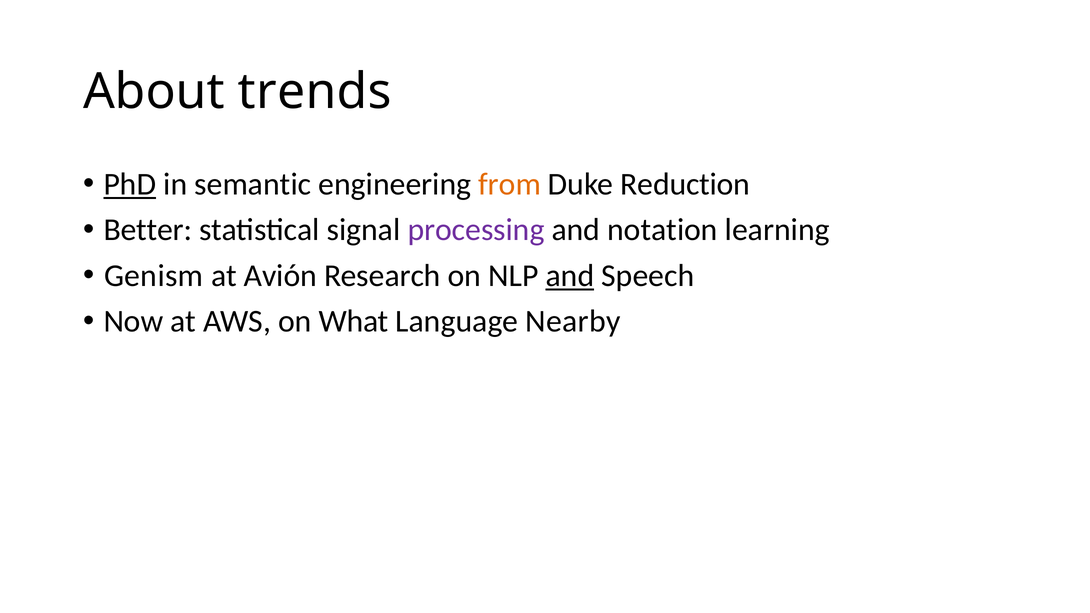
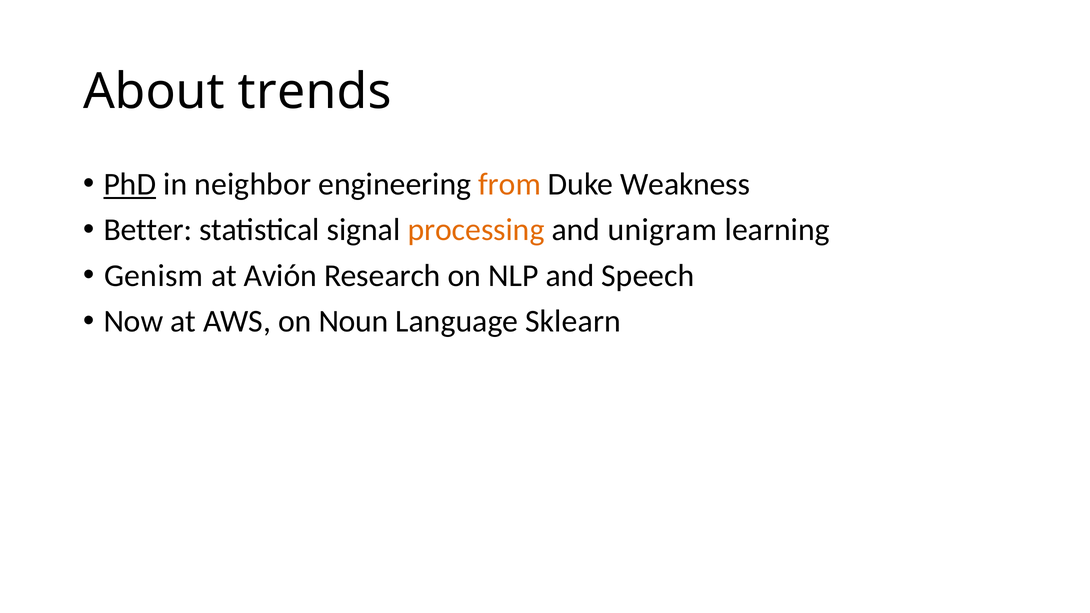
semantic: semantic -> neighbor (253, 184)
Reduction: Reduction -> Weakness (685, 184)
processing colour: purple -> orange (476, 230)
notation: notation -> unigram (662, 230)
and underline: present -> none (570, 276)
What: What -> Noun (354, 321)
Nearby: Nearby -> Sklearn (573, 321)
